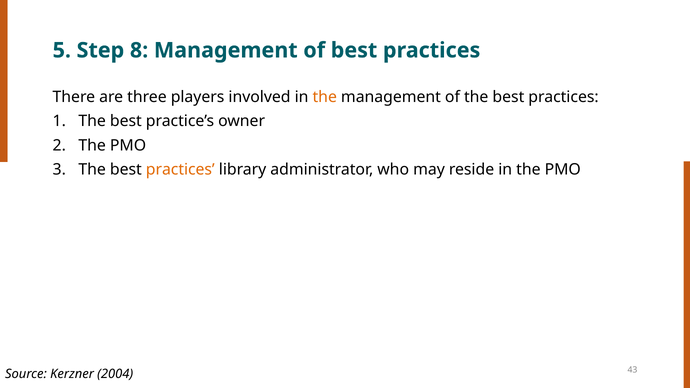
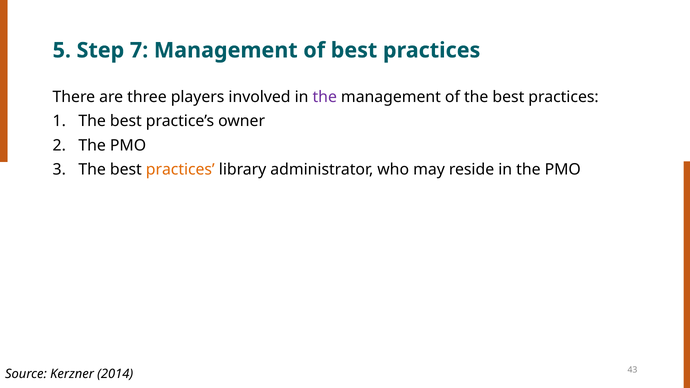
8: 8 -> 7 (139, 50)
the colour: orange -> purple (325, 97)
2004: 2004 -> 2014 (115, 374)
